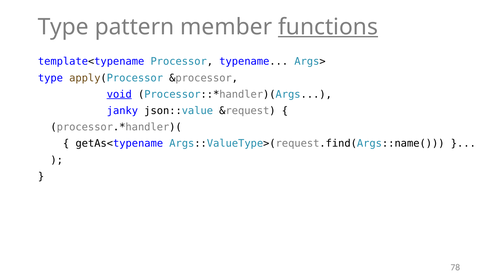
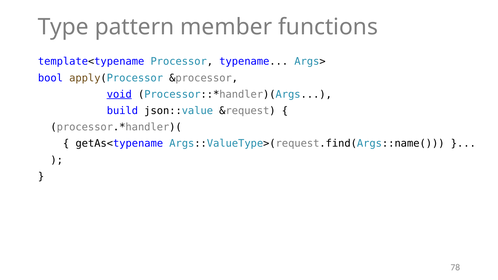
functions underline: present -> none (328, 27)
type: type -> bool (50, 78)
janky: janky -> build (122, 111)
